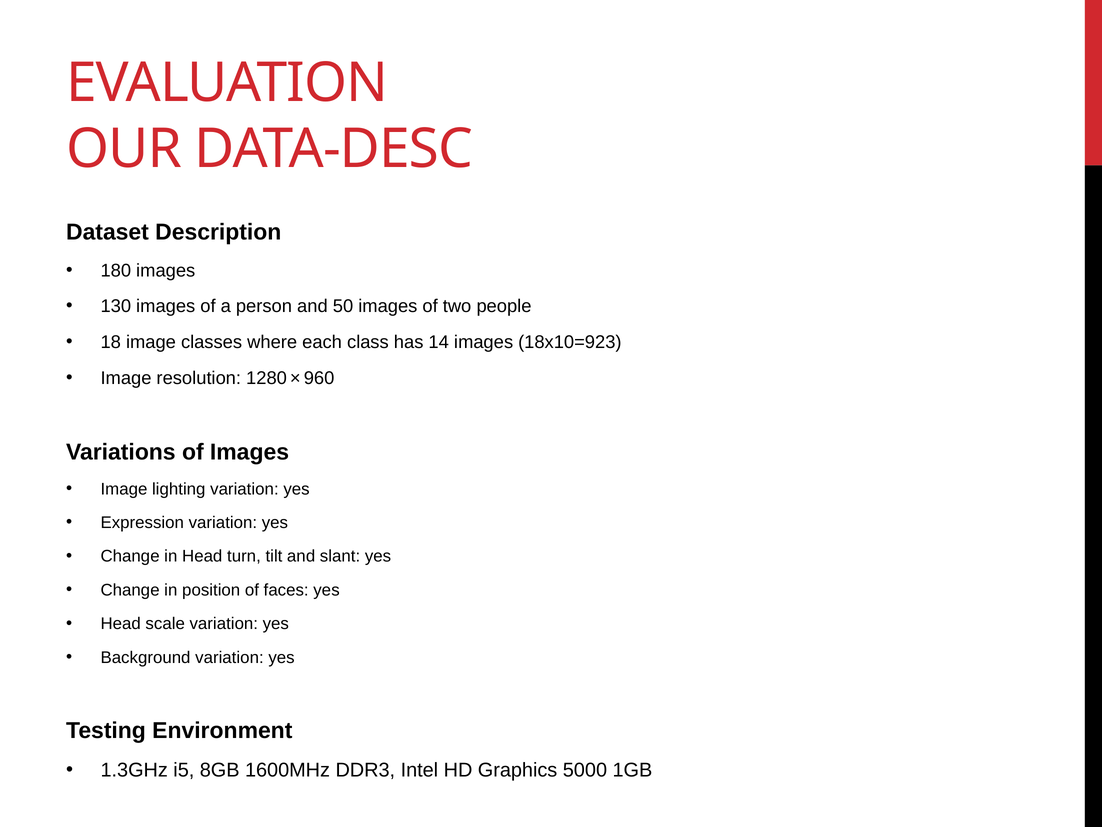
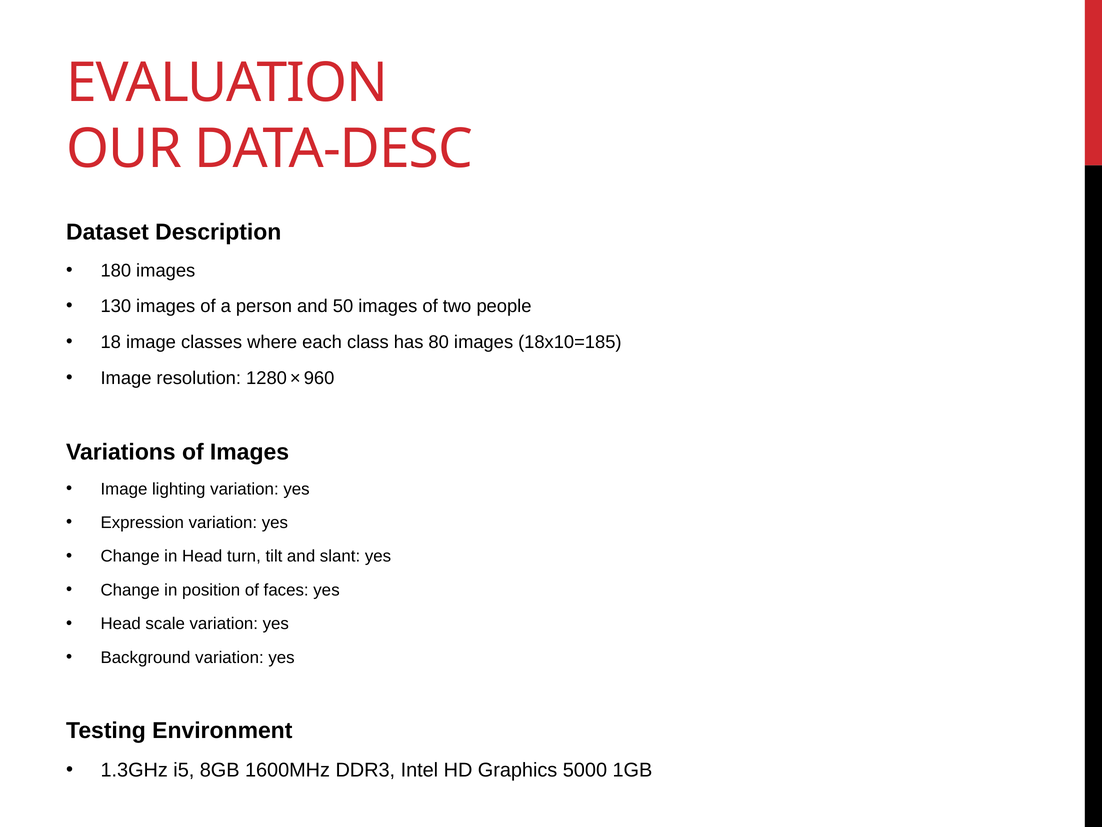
14: 14 -> 80 (439, 342)
18x10=923: 18x10=923 -> 18x10=185 (570, 342)
